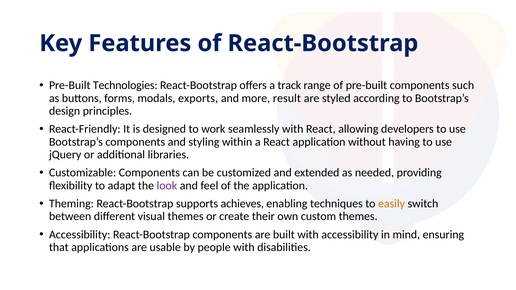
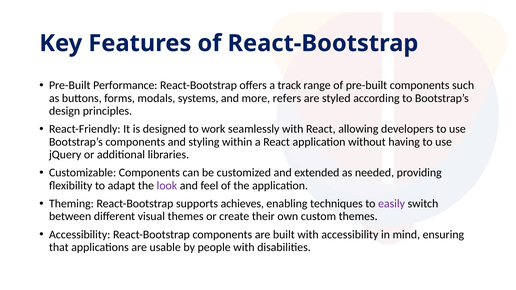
Technologies: Technologies -> Performance (125, 86)
exports: exports -> systems (198, 98)
result: result -> refers (287, 98)
easily colour: orange -> purple (392, 204)
